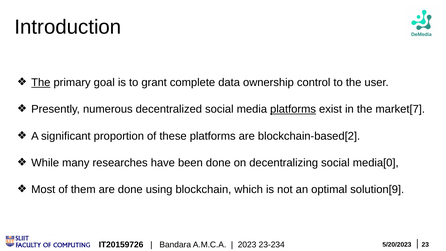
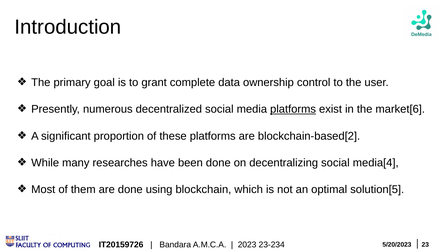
The underline: present -> none (41, 82)
market[7: market[7 -> market[6 (400, 109)
media[0: media[0 -> media[4 (376, 163)
solution[9: solution[9 -> solution[5 (377, 189)
